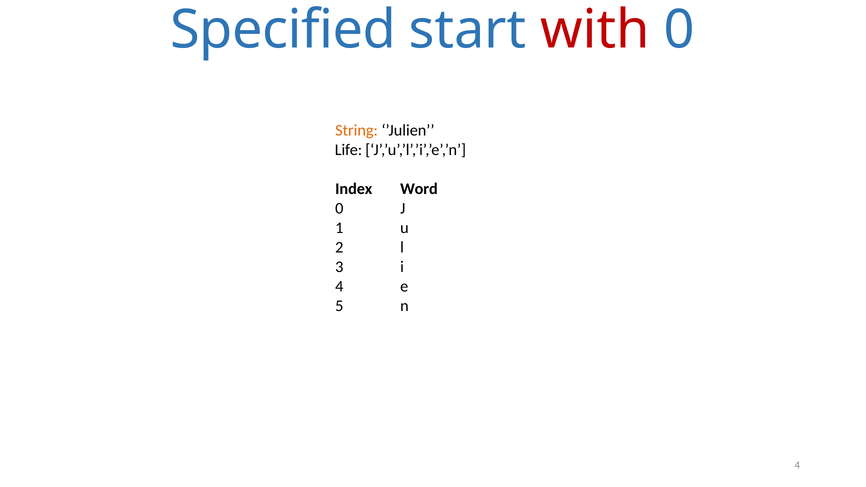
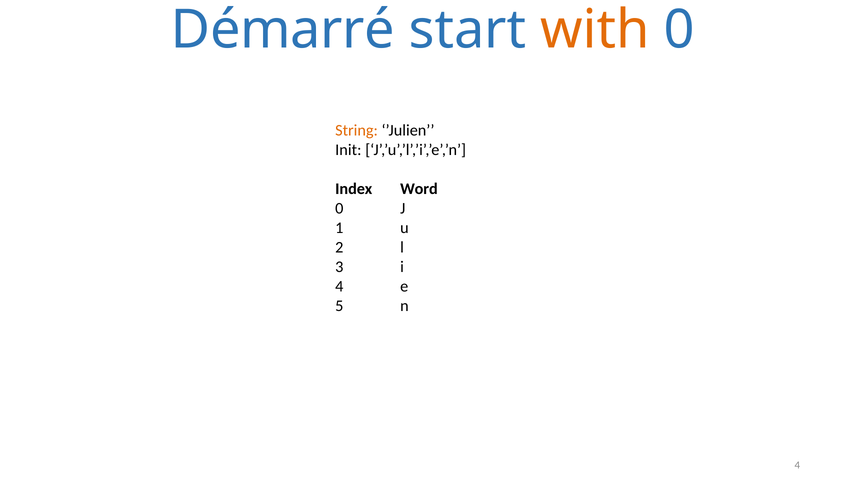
Specified: Specified -> Démarré (283, 30)
with colour: red -> orange (595, 30)
Life: Life -> Init (348, 150)
